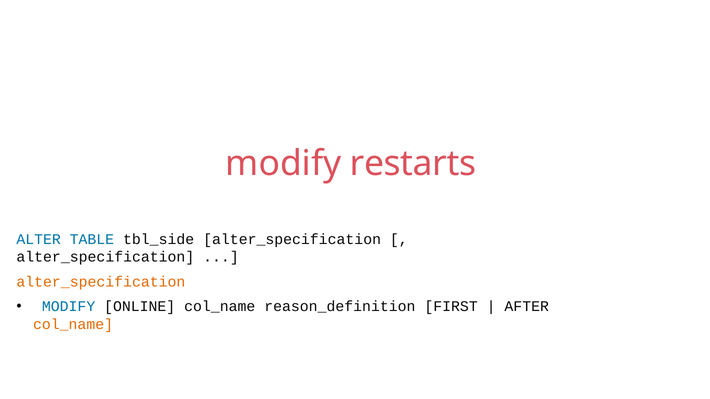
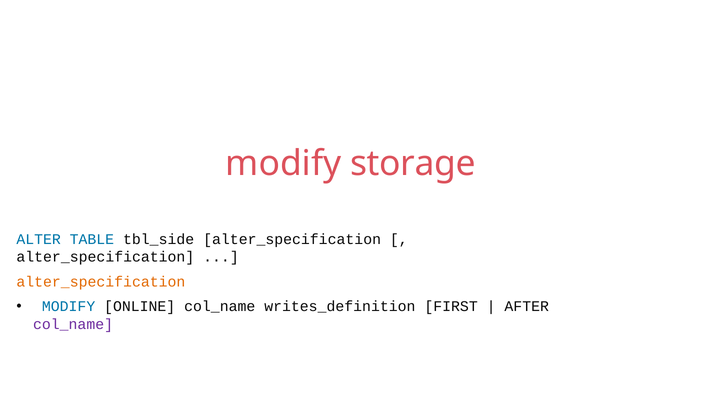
restarts: restarts -> storage (413, 164)
reason_definition: reason_definition -> writes_definition (340, 307)
col_name colour: orange -> purple (73, 325)
